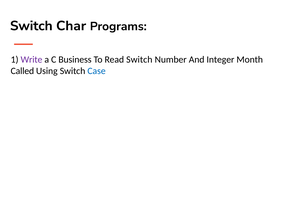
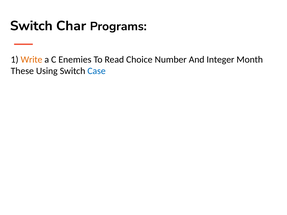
Write colour: purple -> orange (31, 60)
Business: Business -> Enemies (75, 60)
Read Switch: Switch -> Choice (139, 60)
Called: Called -> These (22, 71)
